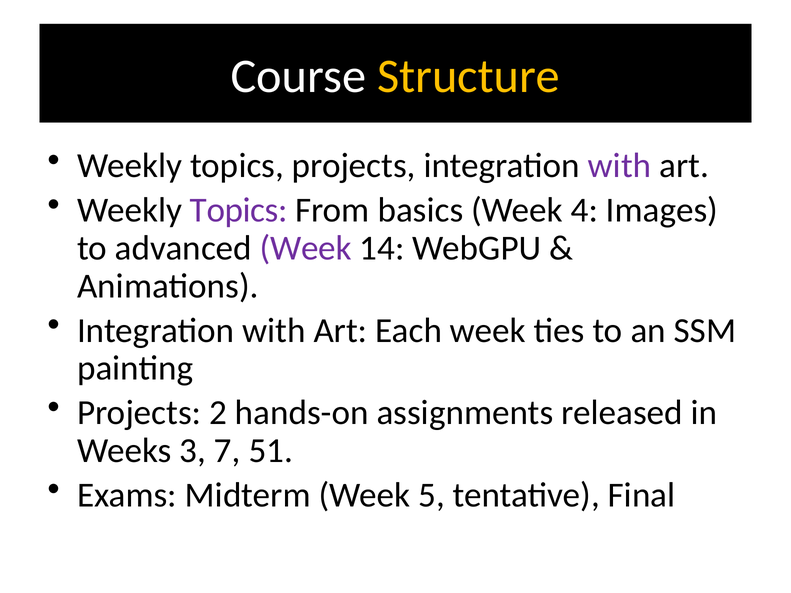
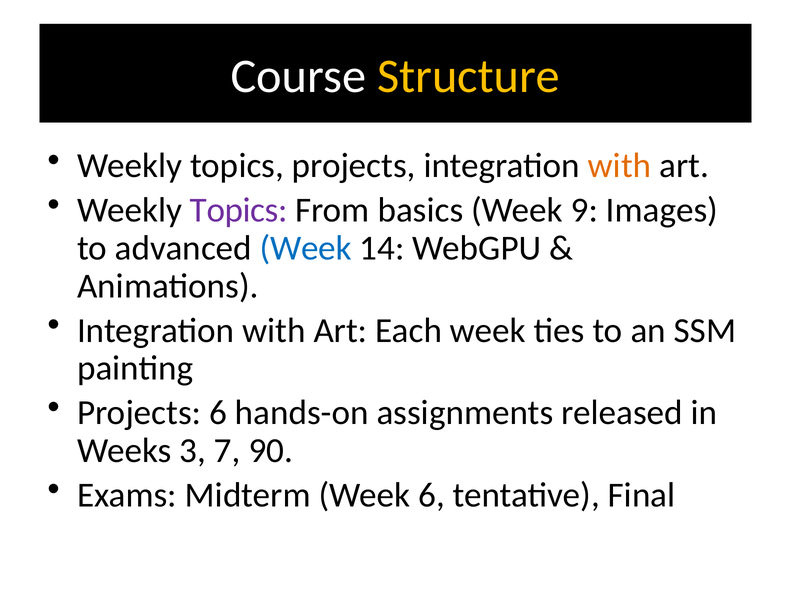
with colour: purple -> orange (620, 166)
4: 4 -> 9 (584, 210)
Week colour: purple -> blue (306, 248)
Projects 2: 2 -> 6 (218, 413)
51: 51 -> 90 (271, 451)
Week 5: 5 -> 6 (432, 495)
